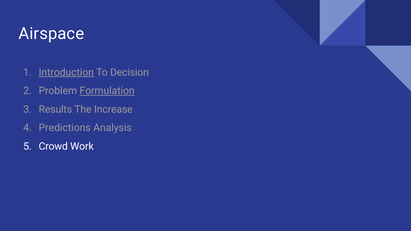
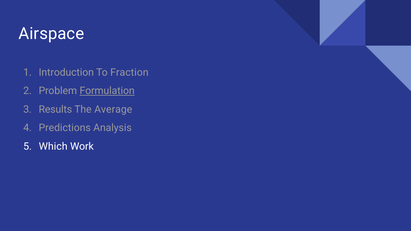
Introduction underline: present -> none (66, 72)
Decision: Decision -> Fraction (129, 72)
Increase: Increase -> Average (113, 109)
Crowd: Crowd -> Which (53, 146)
